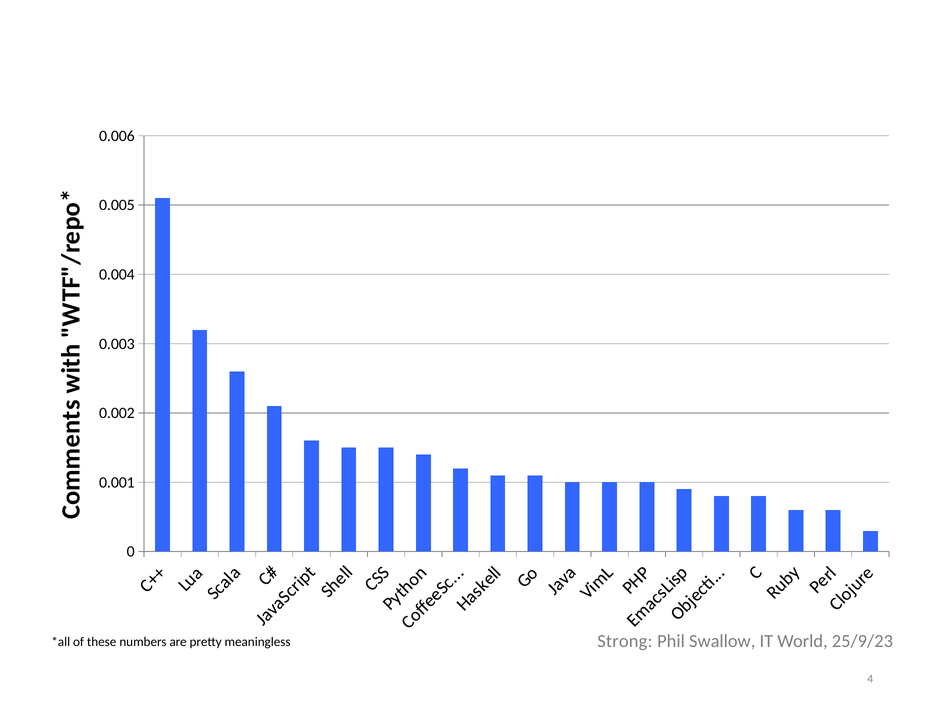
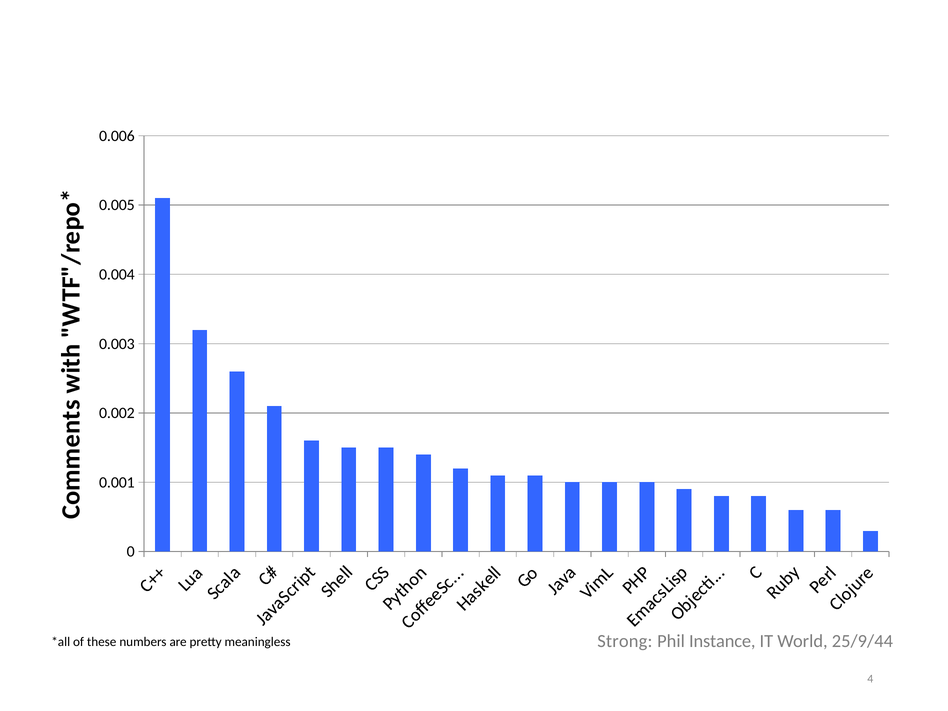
Swallow: Swallow -> Instance (722, 641)
25/9/23: 25/9/23 -> 25/9/44 (862, 641)
